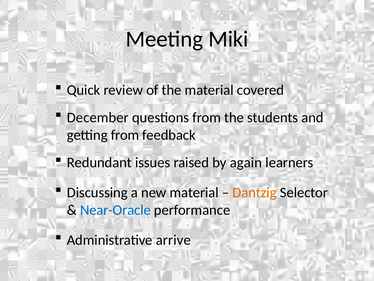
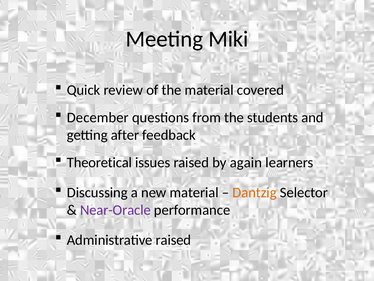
getting from: from -> after (125, 135)
Redundant: Redundant -> Theoretical (99, 162)
Near-Oracle colour: blue -> purple (115, 210)
Administrative arrive: arrive -> raised (173, 240)
